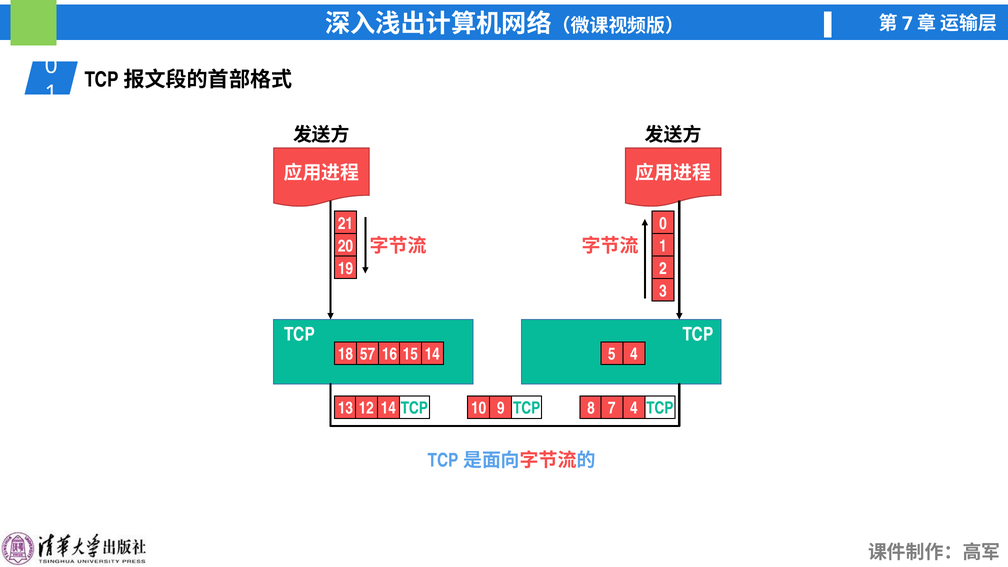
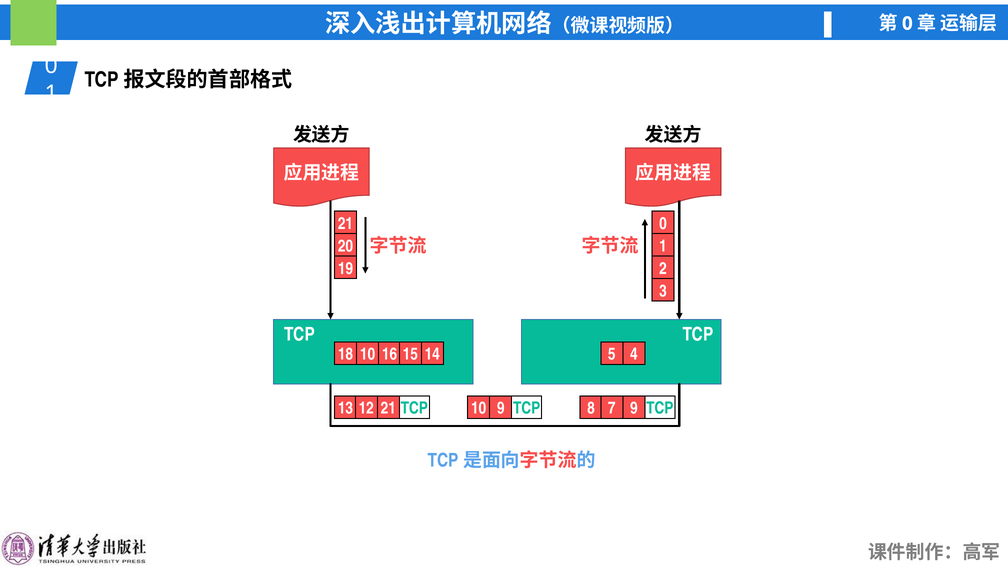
7: 7 -> 0 (907, 24)
18 57: 57 -> 10 (368, 354)
12 14: 14 -> 21 (388, 408)
7 4: 4 -> 9 (634, 408)
